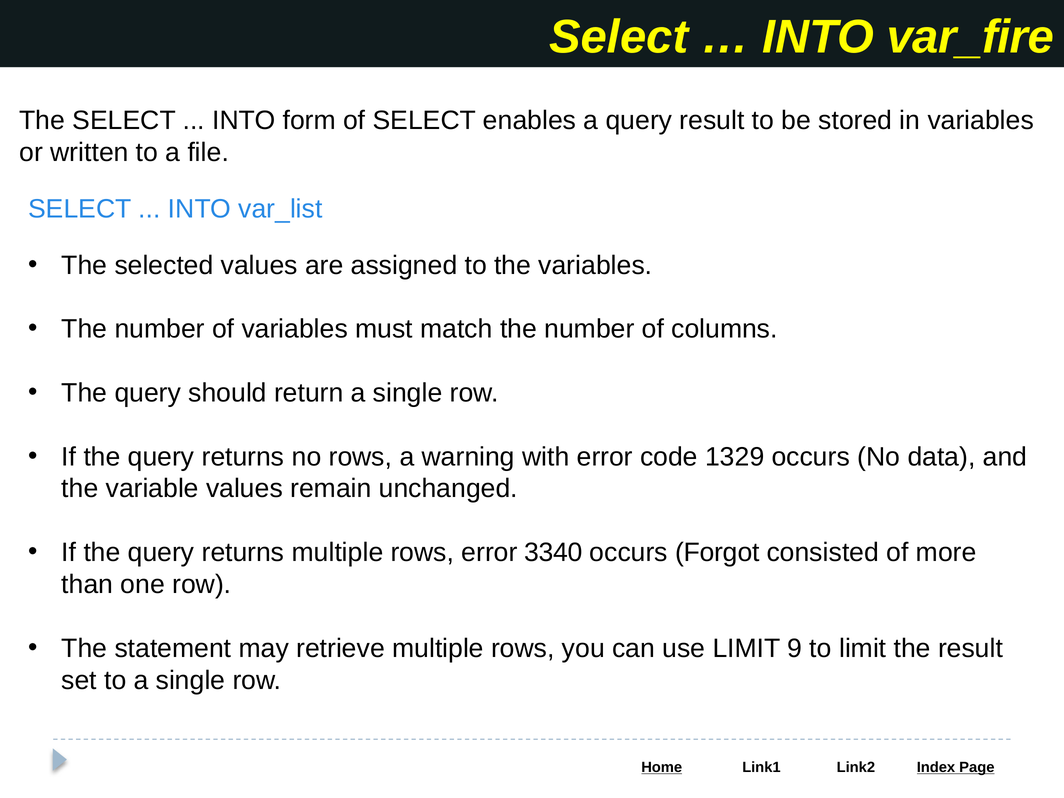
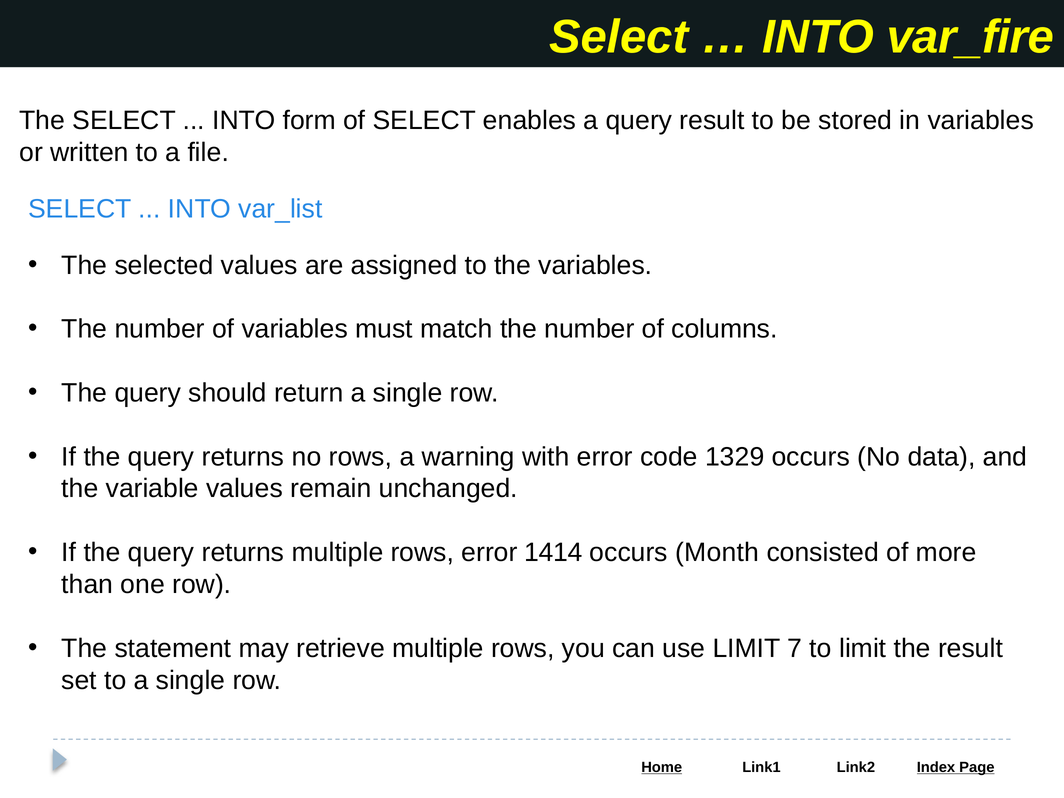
3340: 3340 -> 1414 (554, 553)
Forgot: Forgot -> Month (717, 553)
9: 9 -> 7 (795, 648)
